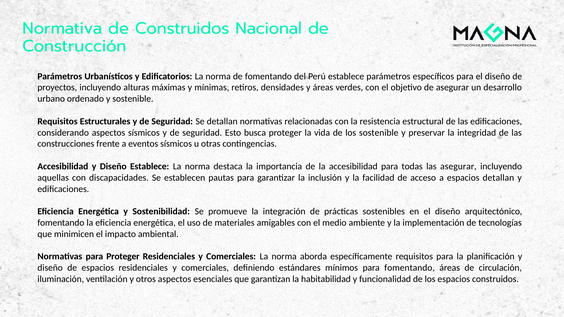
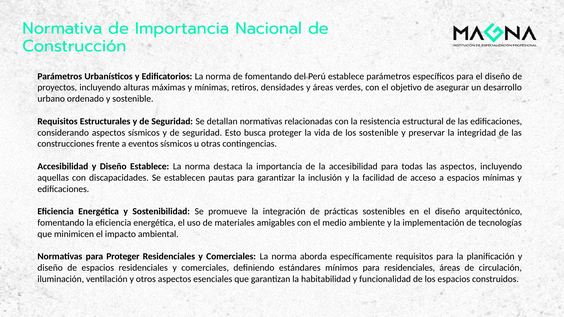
de Construidos: Construidos -> Importancia (182, 28)
las asegurar: asegurar -> aspectos (458, 167)
espacios detallan: detallan -> mínimas (498, 178)
para fomentando: fomentando -> residenciales (410, 268)
